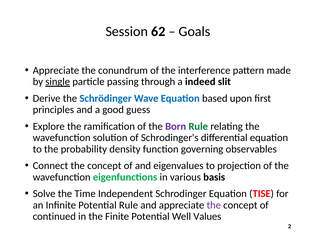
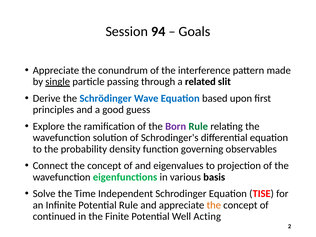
62: 62 -> 94 (158, 32)
indeed: indeed -> related (200, 82)
the colour: purple -> orange (214, 205)
Values: Values -> Acting (207, 216)
